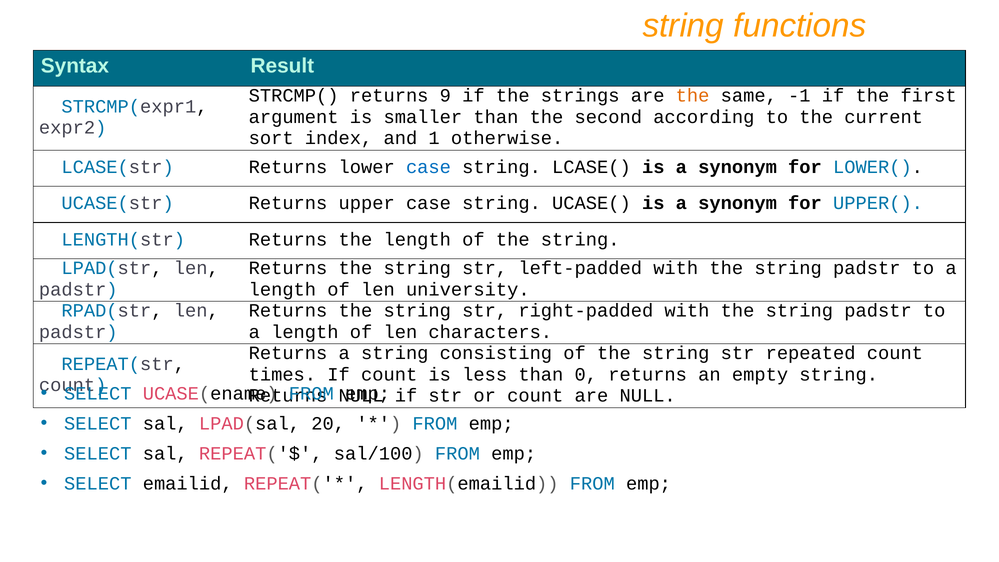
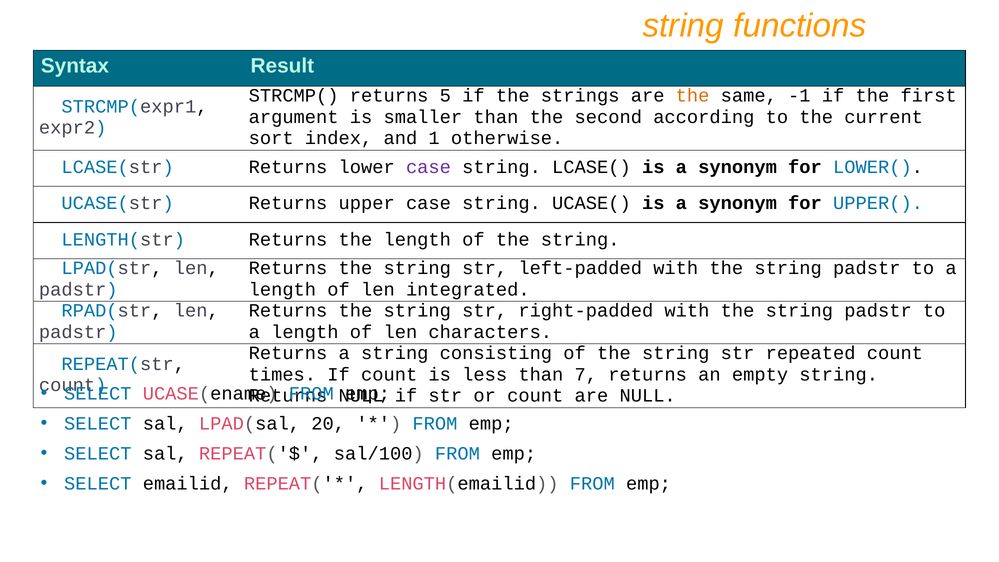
9: 9 -> 5 (445, 96)
case colour: blue -> purple (428, 167)
university: university -> integrated (468, 289)
0: 0 -> 7 (586, 374)
